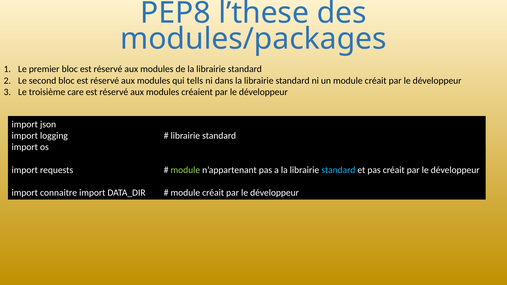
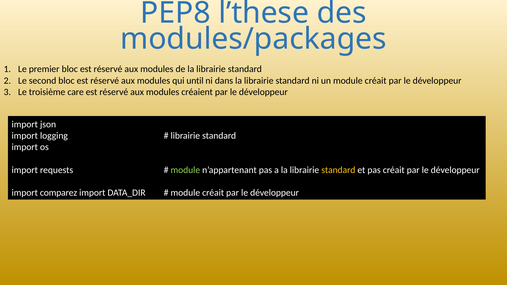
tells: tells -> until (195, 81)
standard colour: light blue -> yellow (338, 170)
connaitre: connaitre -> comparez (59, 193)
